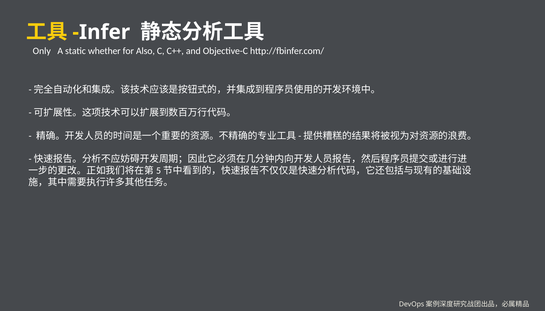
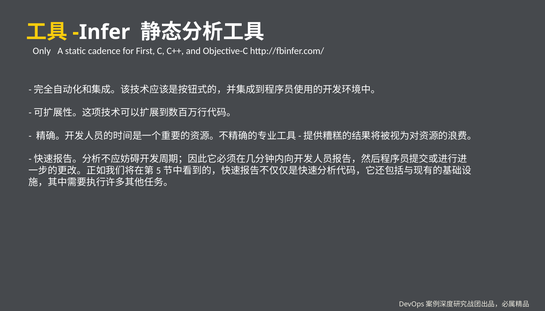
whether: whether -> cadence (104, 51)
Also: Also -> First (145, 51)
